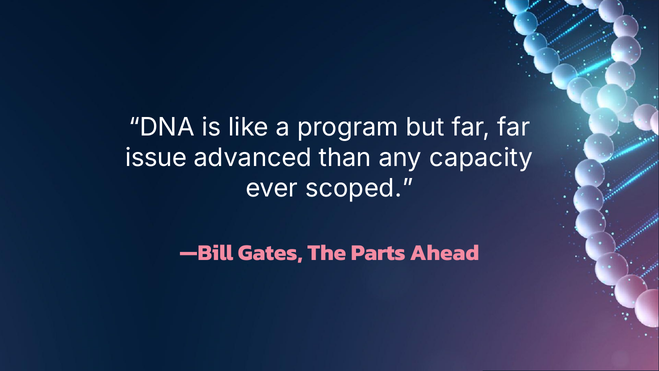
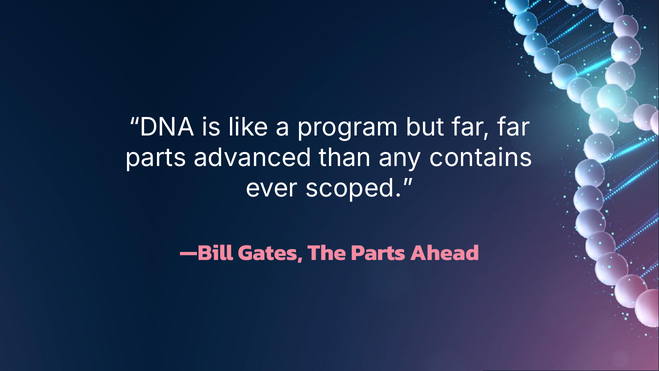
issue: issue -> parts (156, 158)
capacity: capacity -> contains (481, 158)
